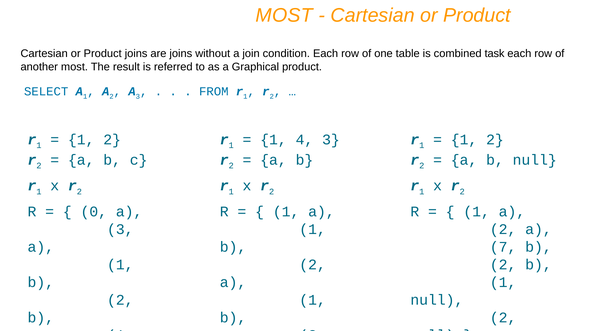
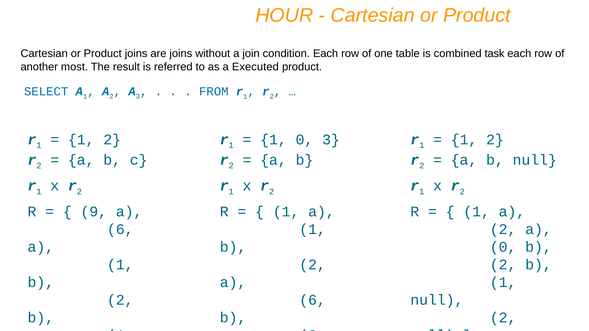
MOST: MOST -> HOUR (284, 15)
Graphical: Graphical -> Executed (255, 67)
1 4: 4 -> 0 (304, 140)
0: 0 -> 9 (94, 212)
3: 3 -> 6 (120, 230)
7: 7 -> 0 (503, 247)
1: 1 -> 6 (313, 300)
